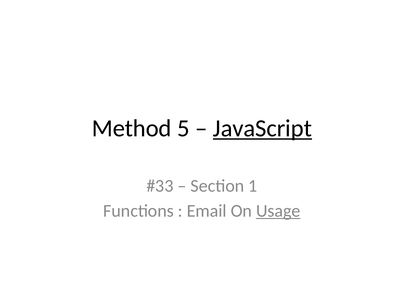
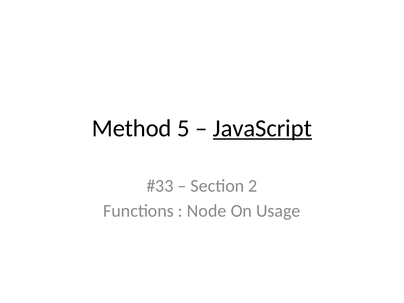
1: 1 -> 2 (253, 186)
Email: Email -> Node (207, 211)
Usage underline: present -> none (278, 211)
